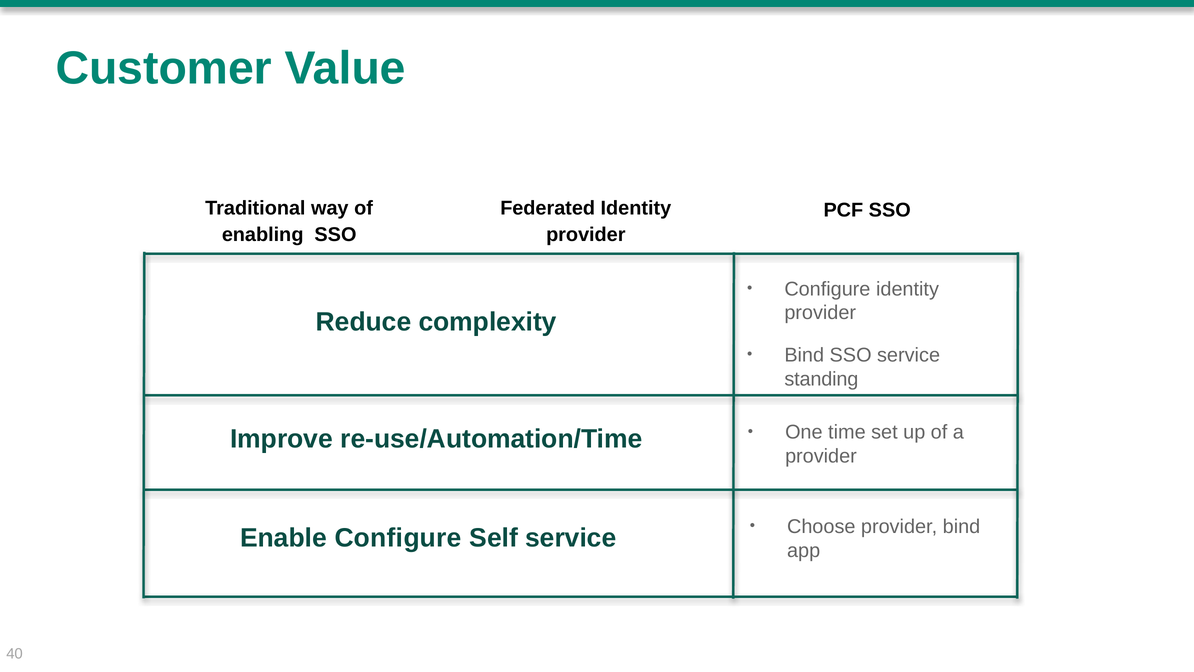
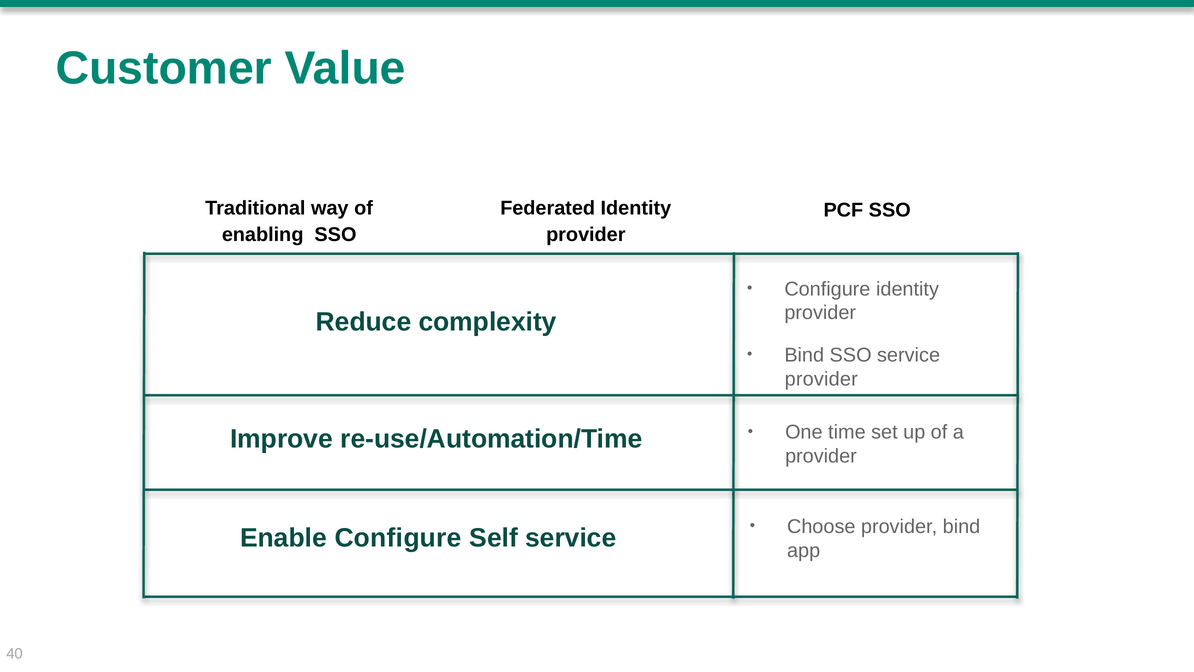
standing: standing -> provider (821, 379)
